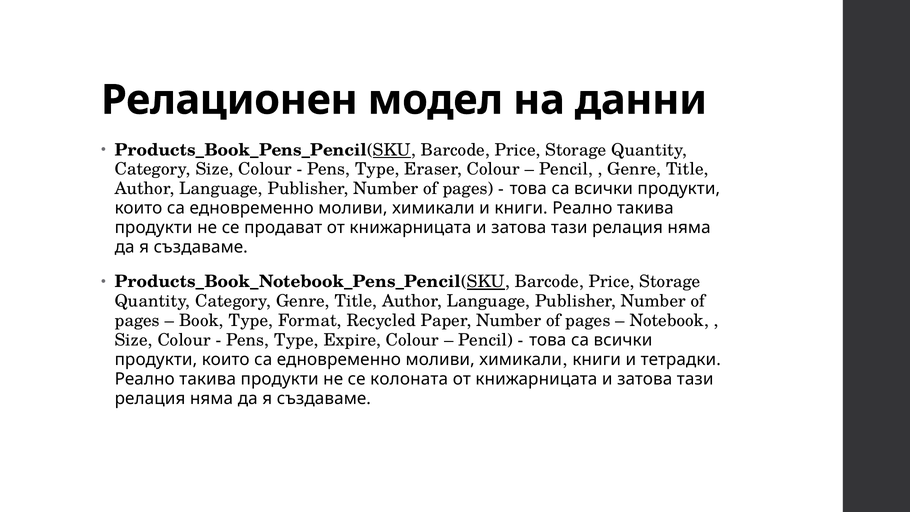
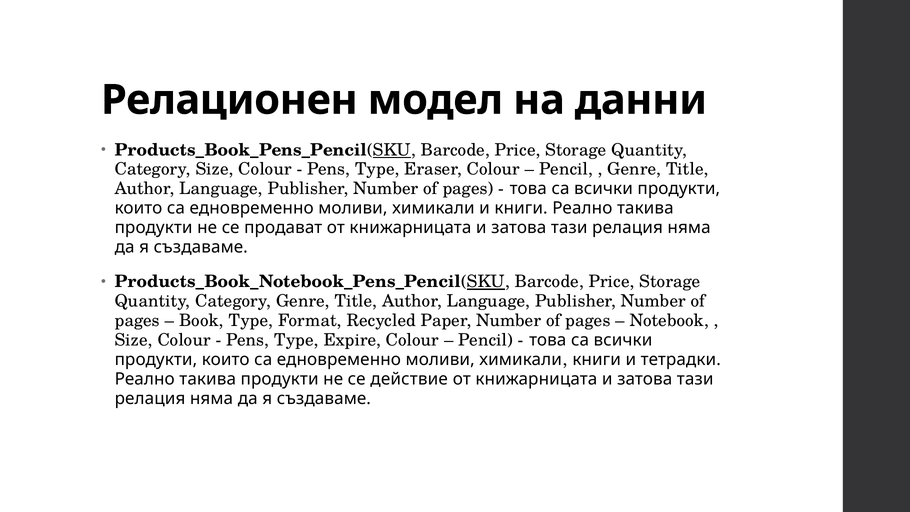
колоната: колоната -> действие (409, 379)
